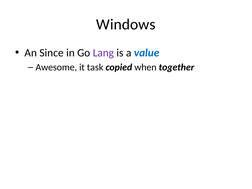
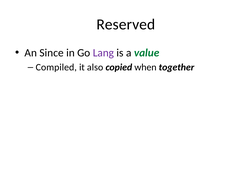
Windows: Windows -> Reserved (126, 24)
value colour: blue -> green (147, 53)
Awesome: Awesome -> Compiled (56, 67)
task: task -> also (95, 67)
